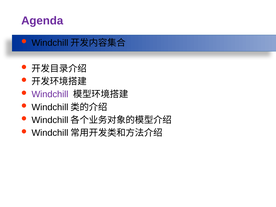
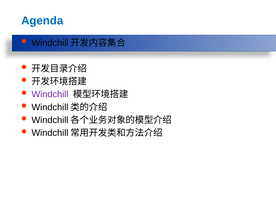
Agenda colour: purple -> blue (42, 21)
